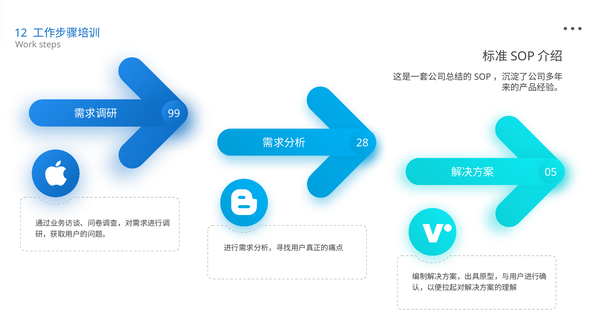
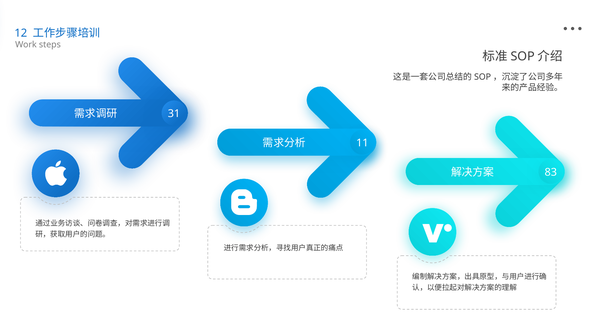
99: 99 -> 31 (174, 114)
28: 28 -> 11 (362, 143)
05: 05 -> 83 (551, 172)
